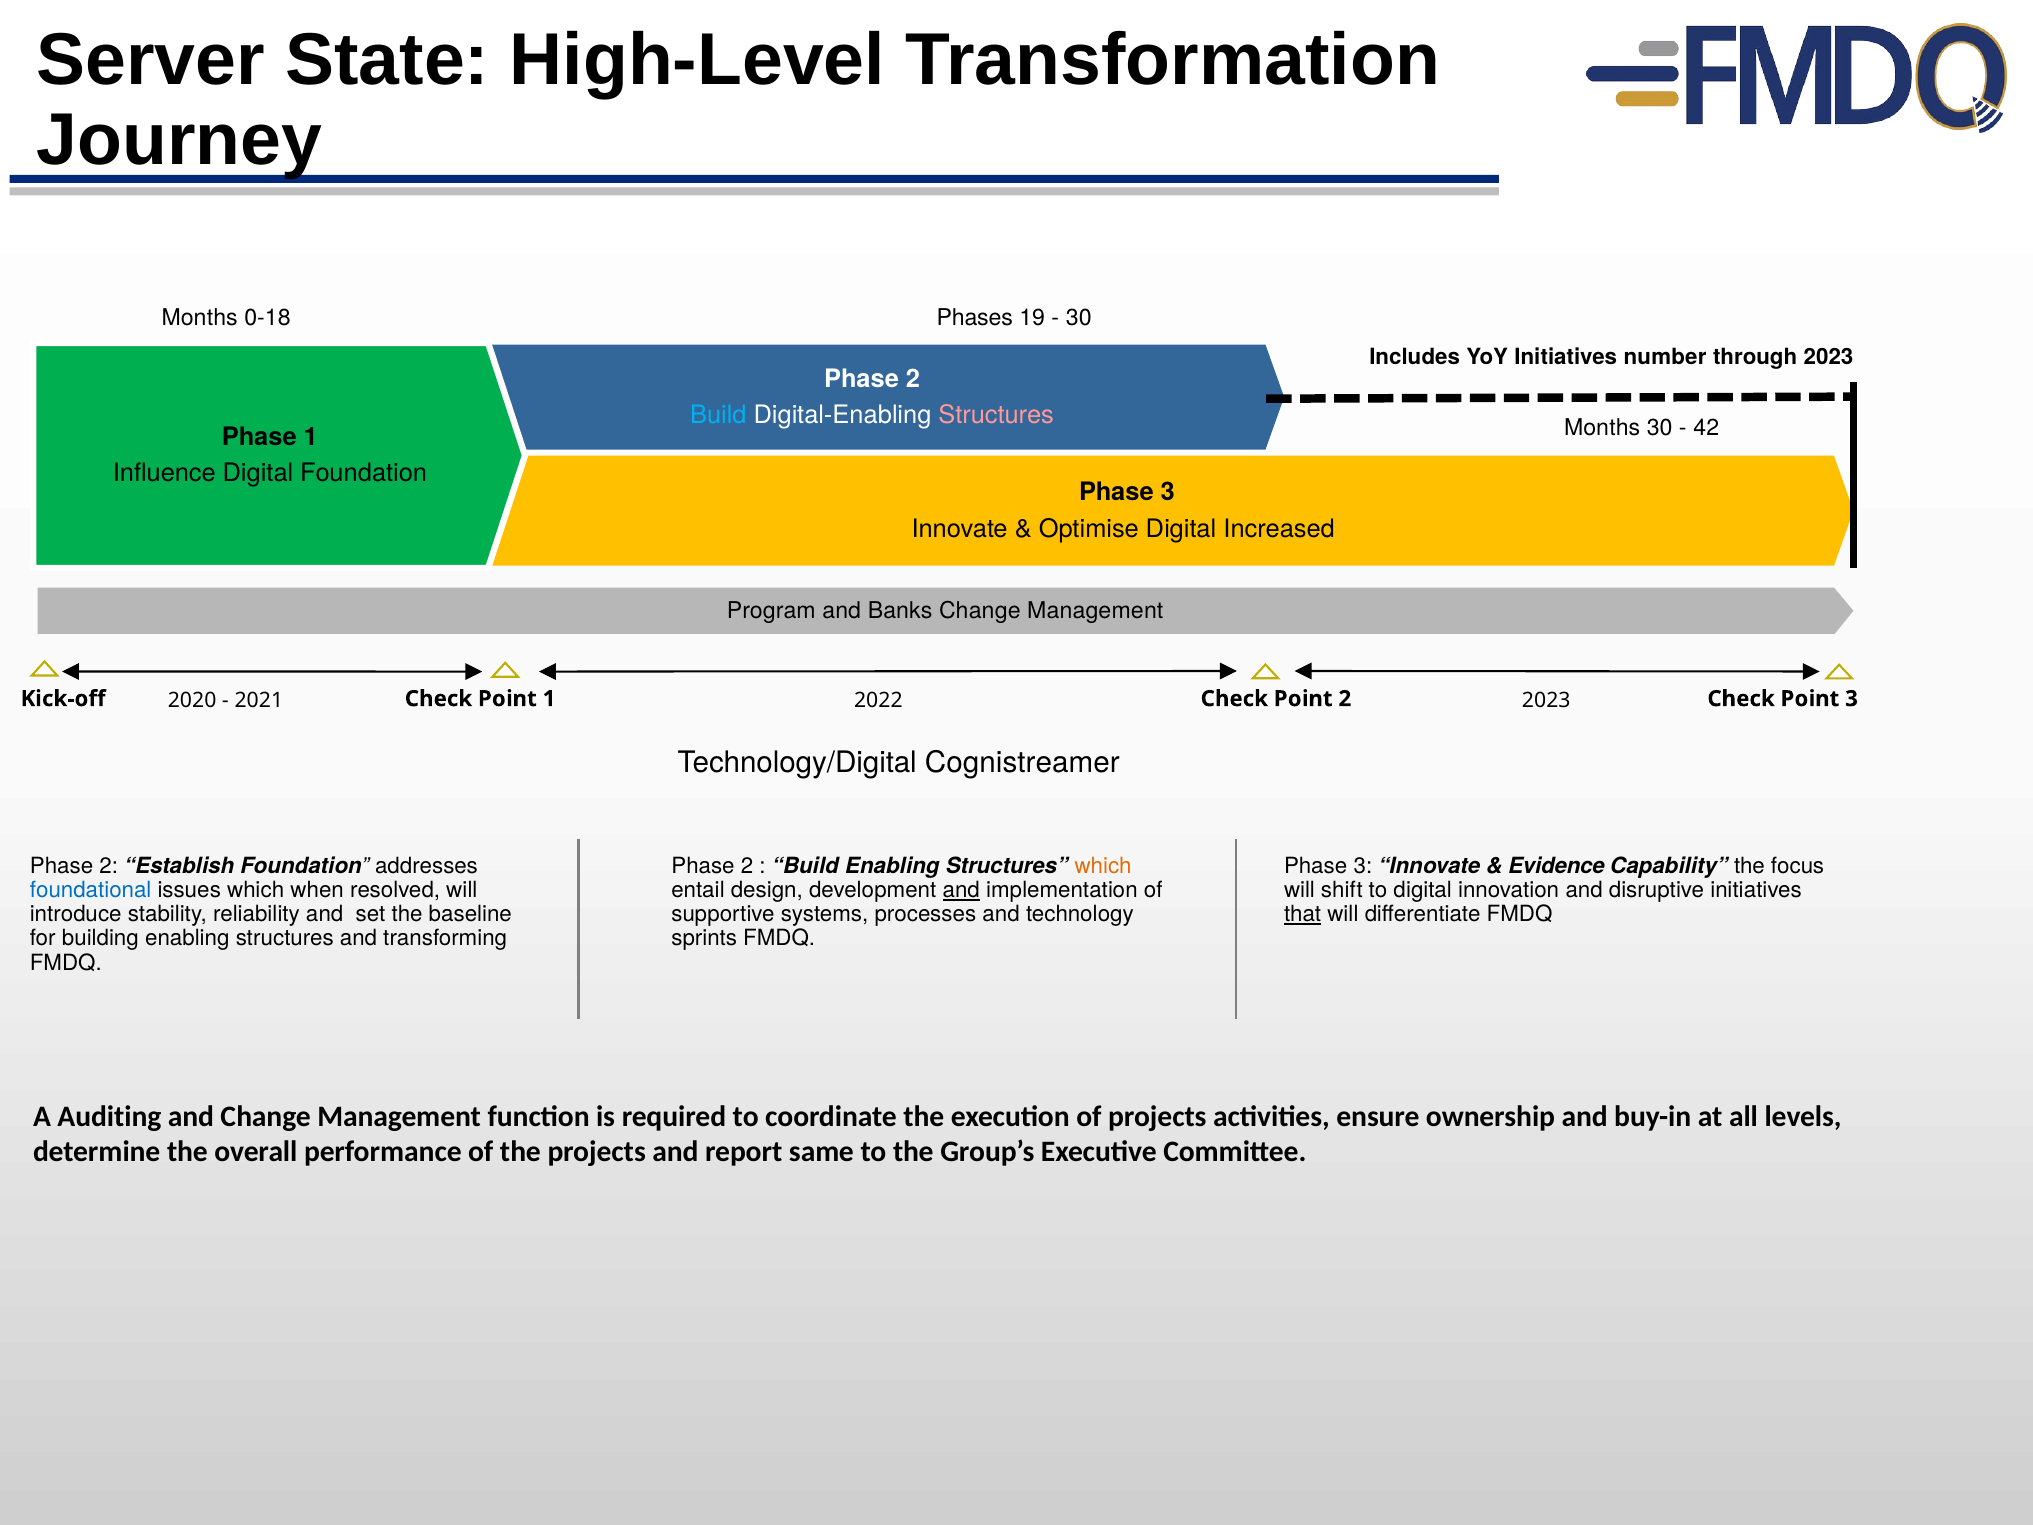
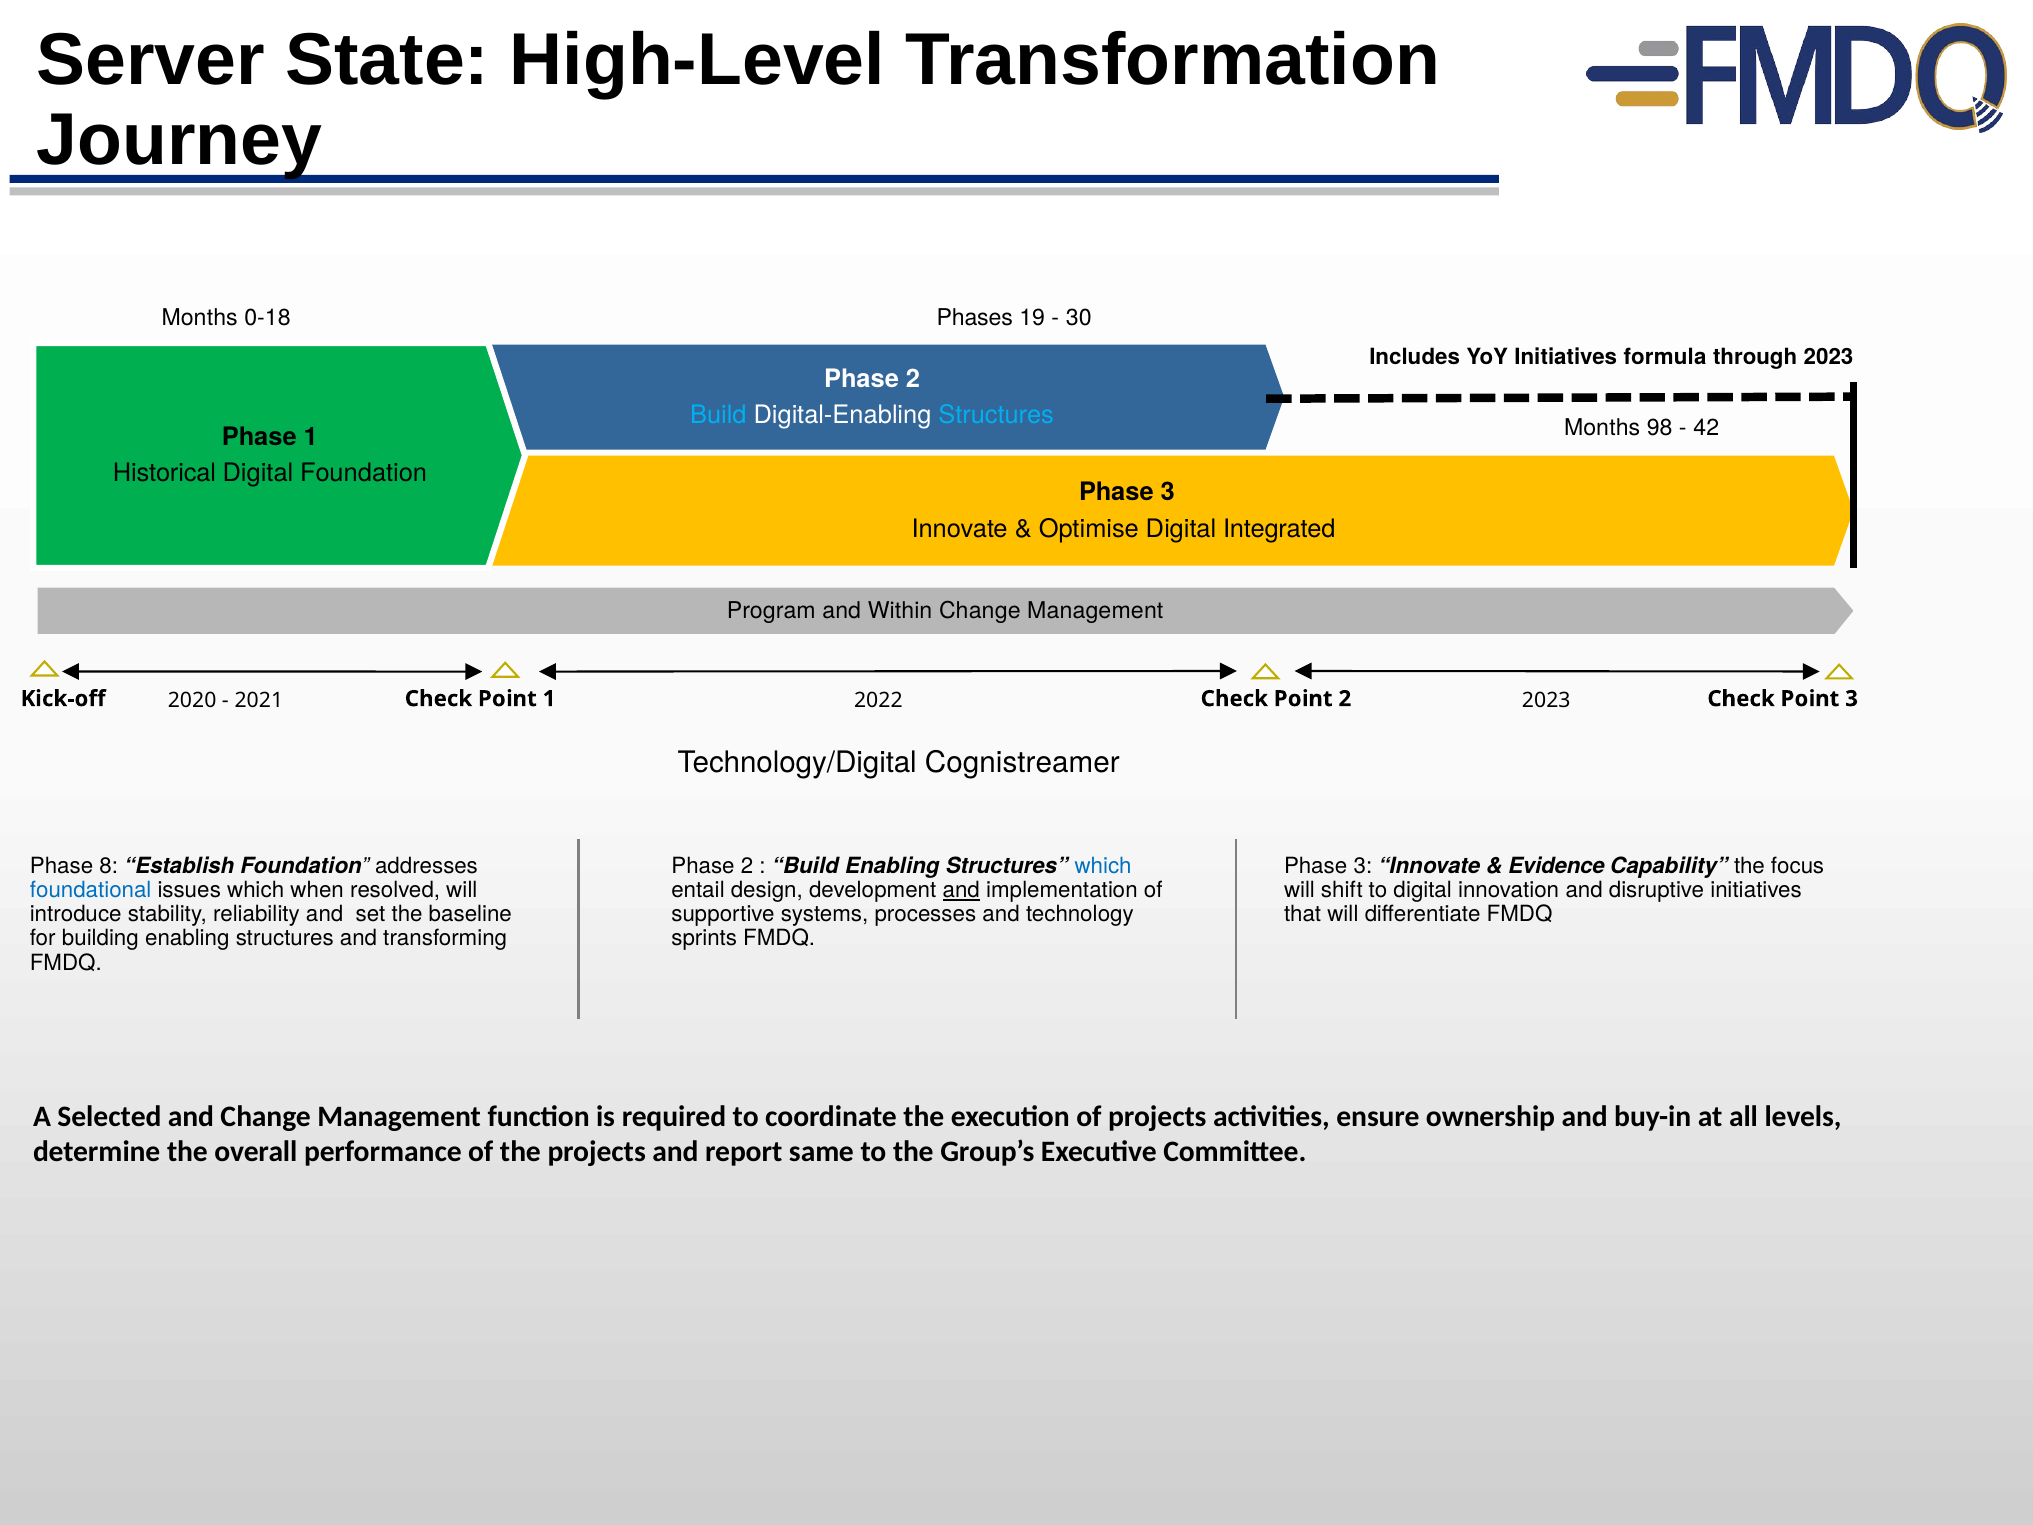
number: number -> formula (1665, 357)
Structures colour: pink -> light blue (996, 415)
Months 30: 30 -> 98 (1660, 428)
Influence: Influence -> Historical (164, 473)
Increased: Increased -> Integrated (1279, 529)
Banks: Banks -> Within (900, 611)
2: 2 -> 8 (109, 866)
which colour: orange -> blue (1103, 866)
that underline: present -> none (1303, 914)
Auditing: Auditing -> Selected (109, 1116)
